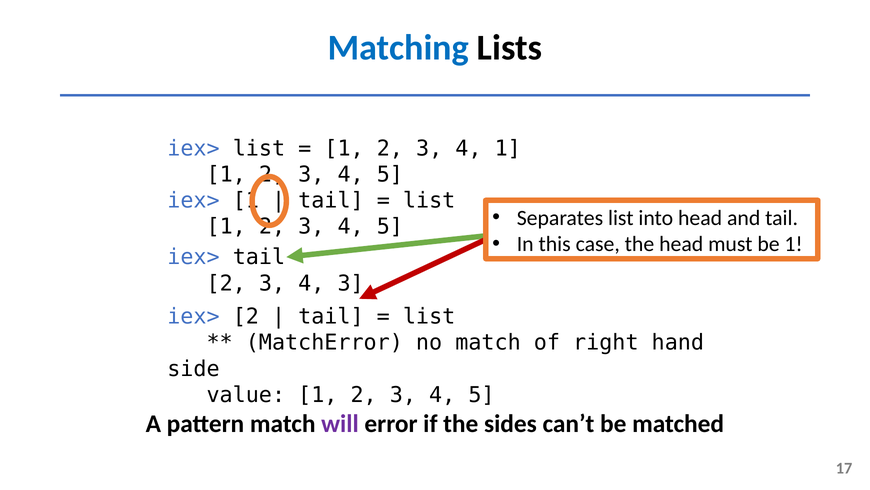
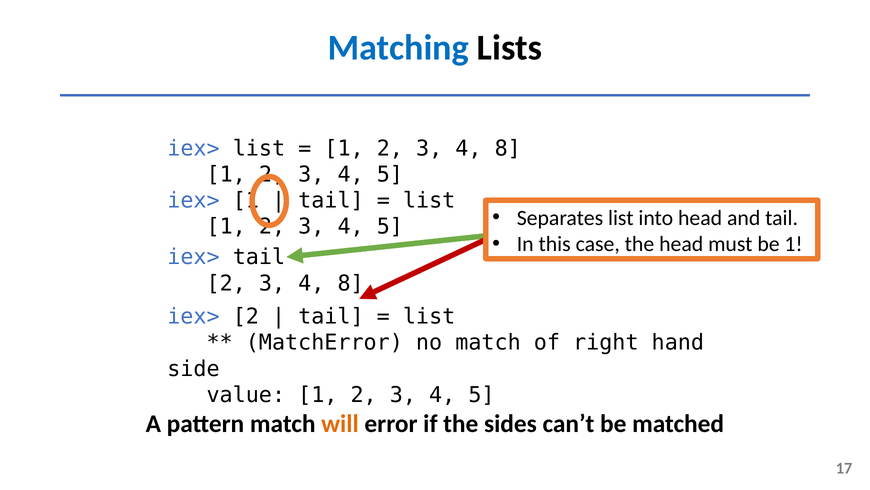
1: 1 -> 8 (508, 148)
3: 3 -> 8 (351, 283)
will colour: purple -> orange (340, 423)
